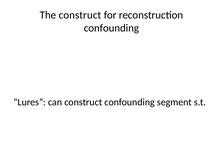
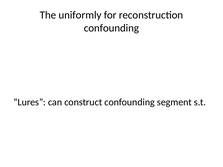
The construct: construct -> uniformly (80, 15)
